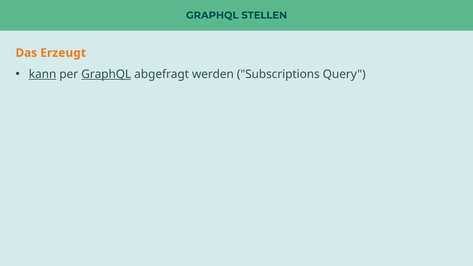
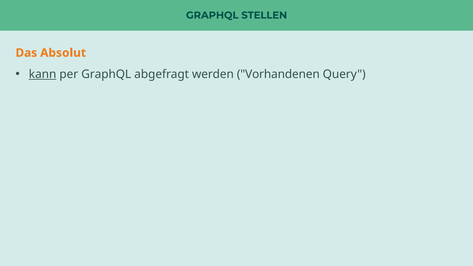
Erzeugt: Erzeugt -> Absolut (63, 53)
GraphQL underline: present -> none (106, 74)
Subscriptions: Subscriptions -> Vorhandenen (278, 74)
